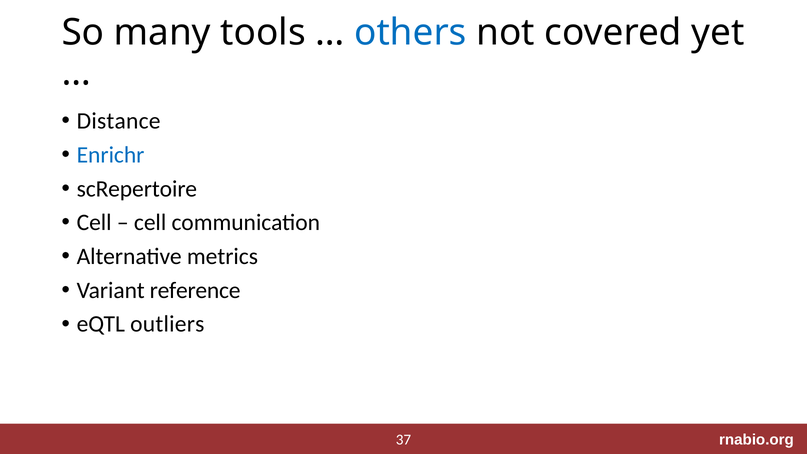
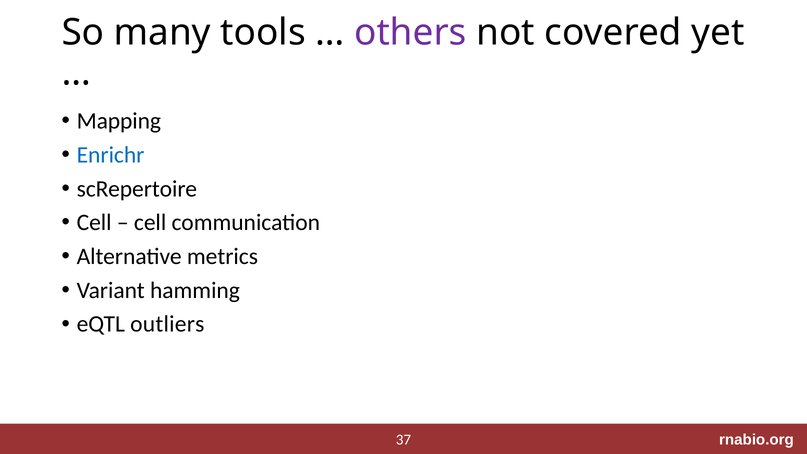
others colour: blue -> purple (410, 32)
Distance: Distance -> Mapping (119, 121)
reference: reference -> hamming (195, 290)
